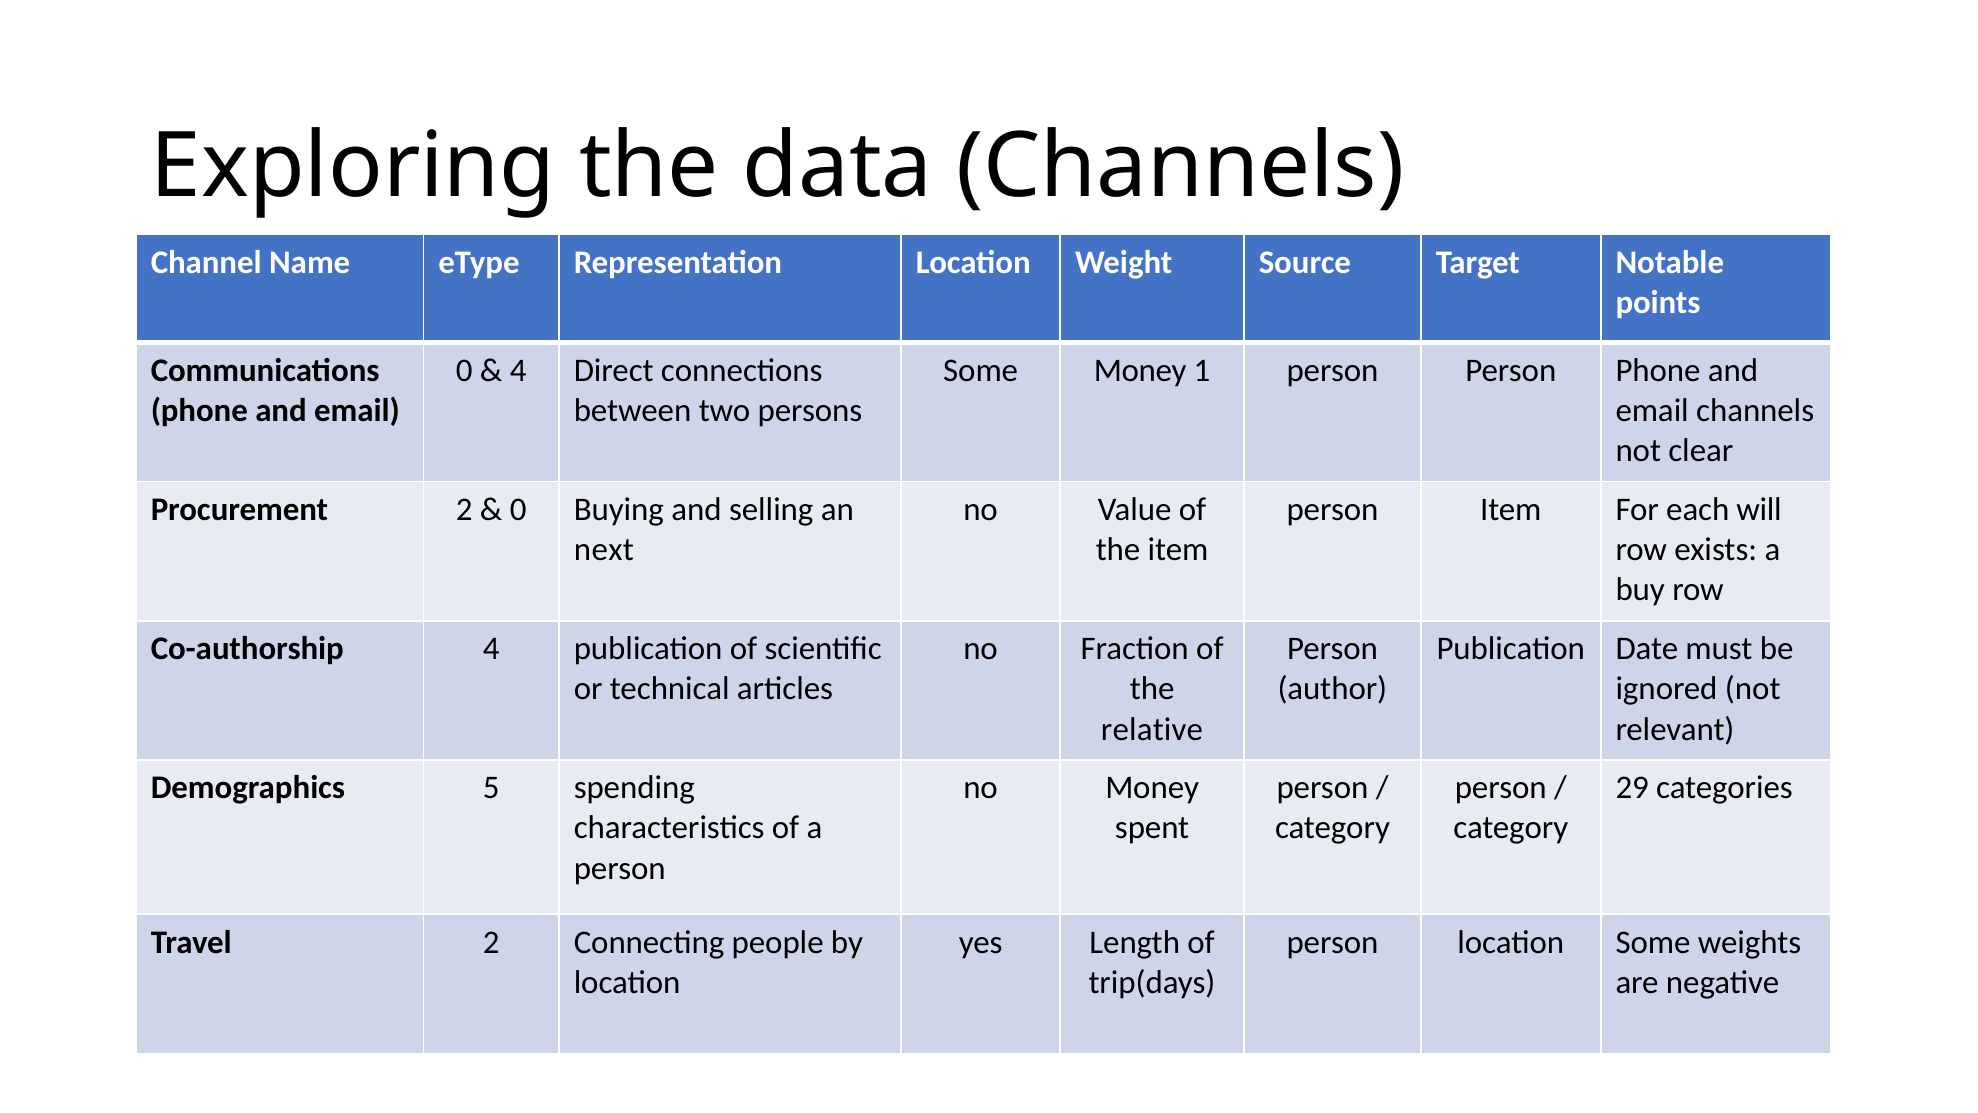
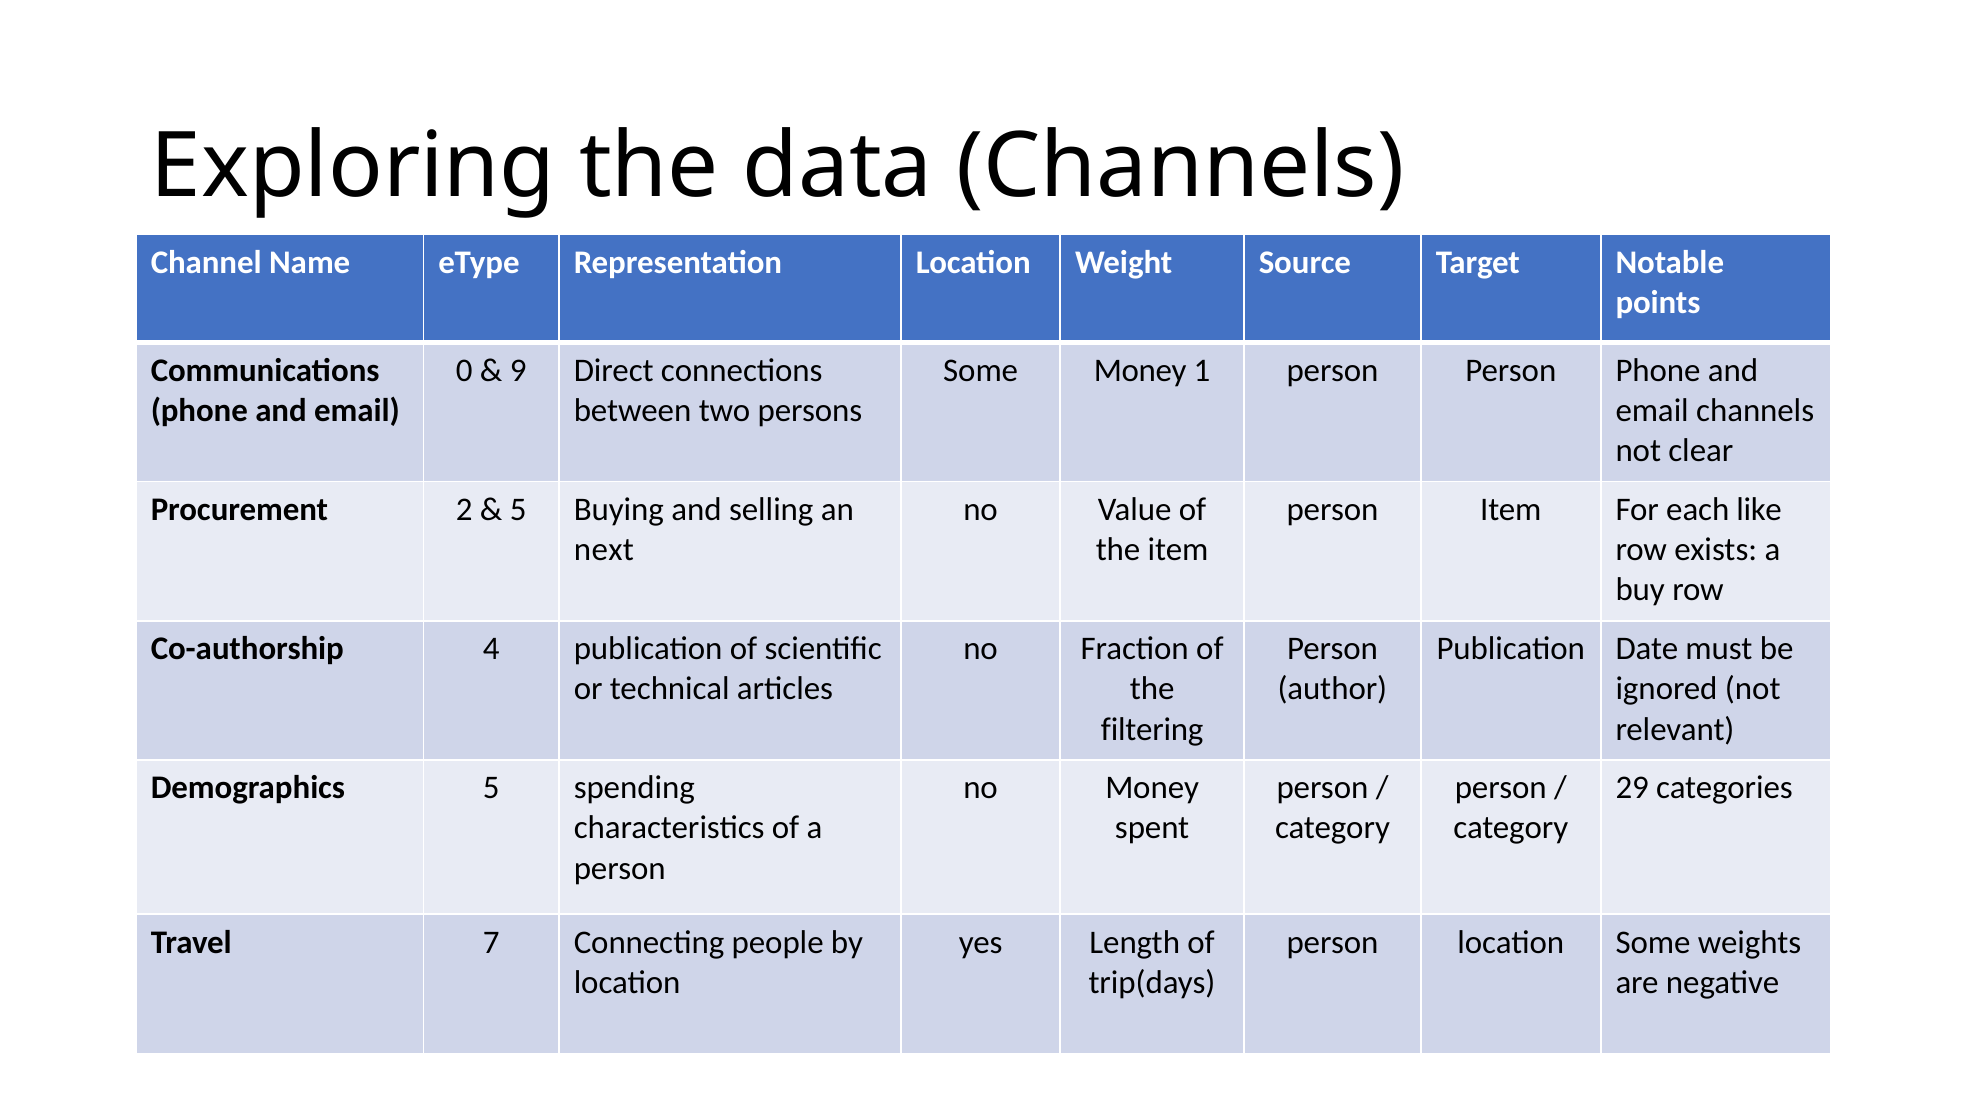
4: 4 -> 9 (518, 370)
0: 0 -> 5 (518, 509)
will: will -> like (1759, 509)
relative: relative -> filtering (1152, 729)
Travel 2: 2 -> 7 (491, 942)
